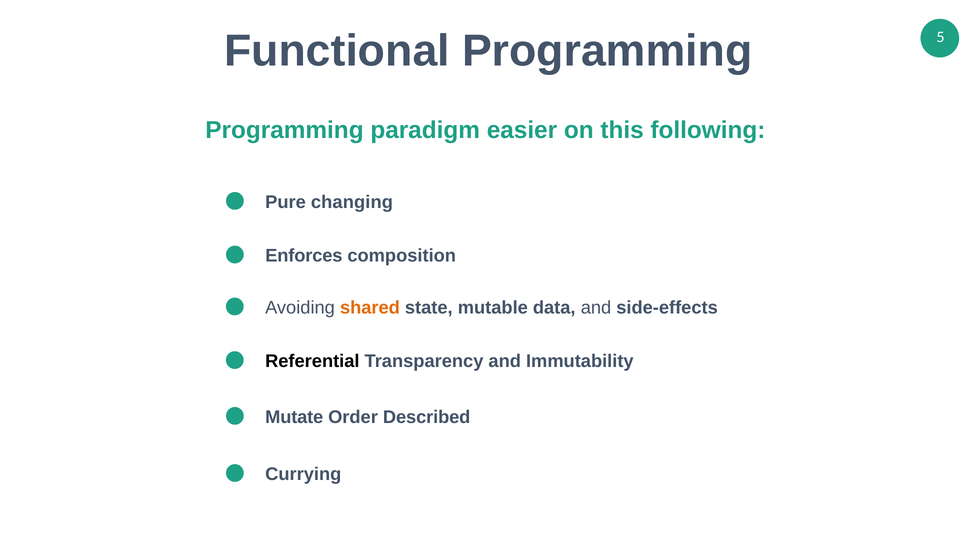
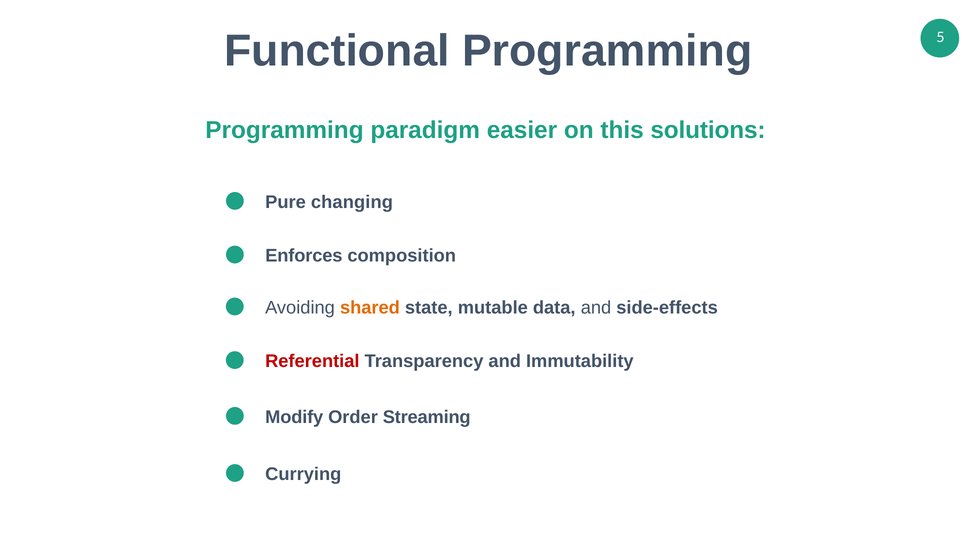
following: following -> solutions (708, 130)
Referential colour: black -> red (312, 361)
Mutate: Mutate -> Modify (294, 417)
Described: Described -> Streaming (427, 417)
